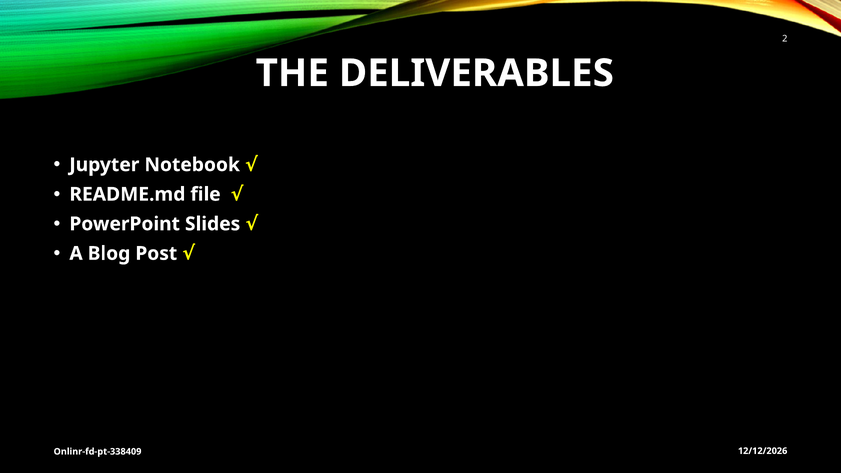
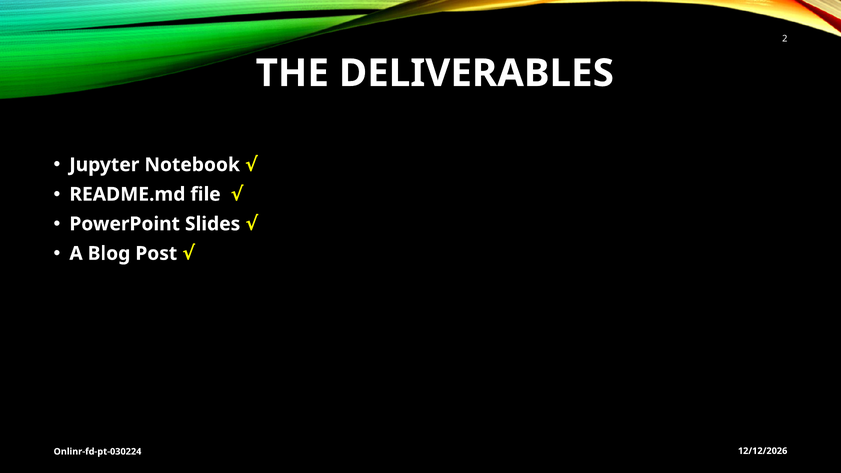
Onlinr-fd-pt-338409: Onlinr-fd-pt-338409 -> Onlinr-fd-pt-030224 (98, 452)
